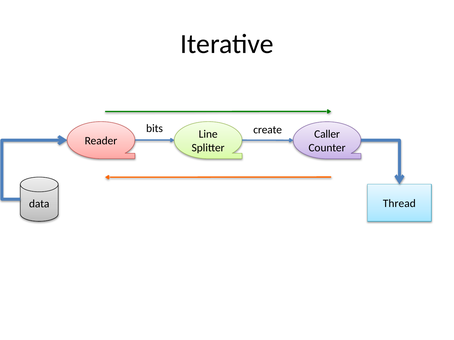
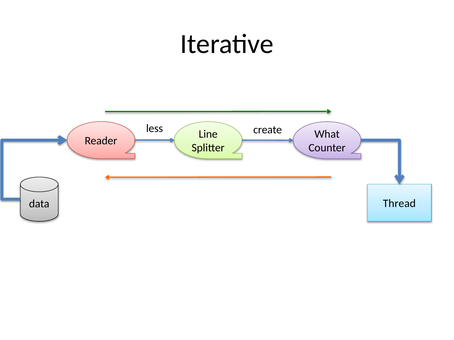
bits: bits -> less (155, 129)
Caller: Caller -> What (327, 134)
